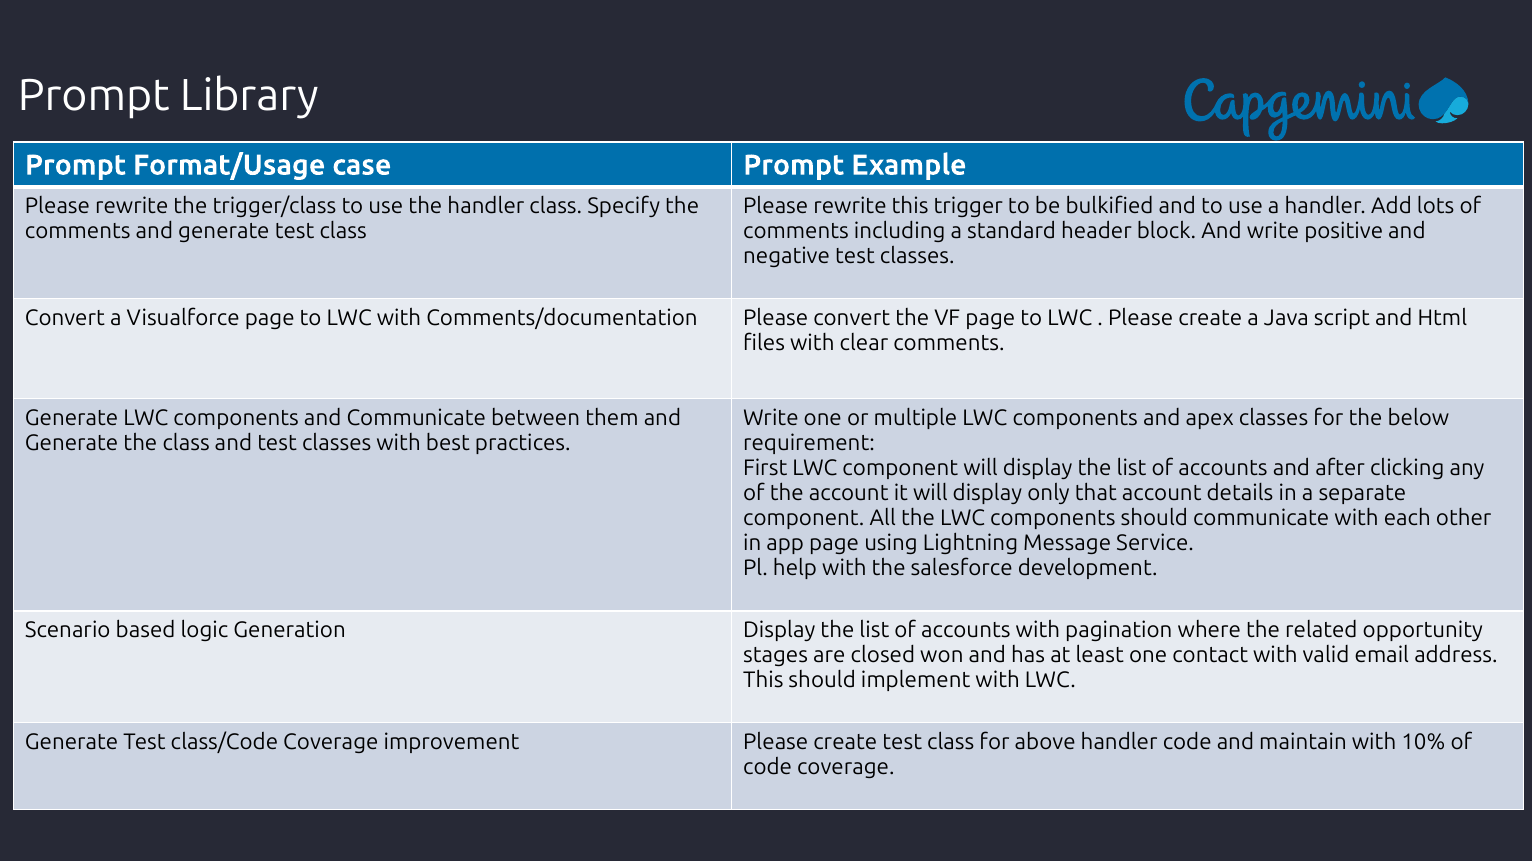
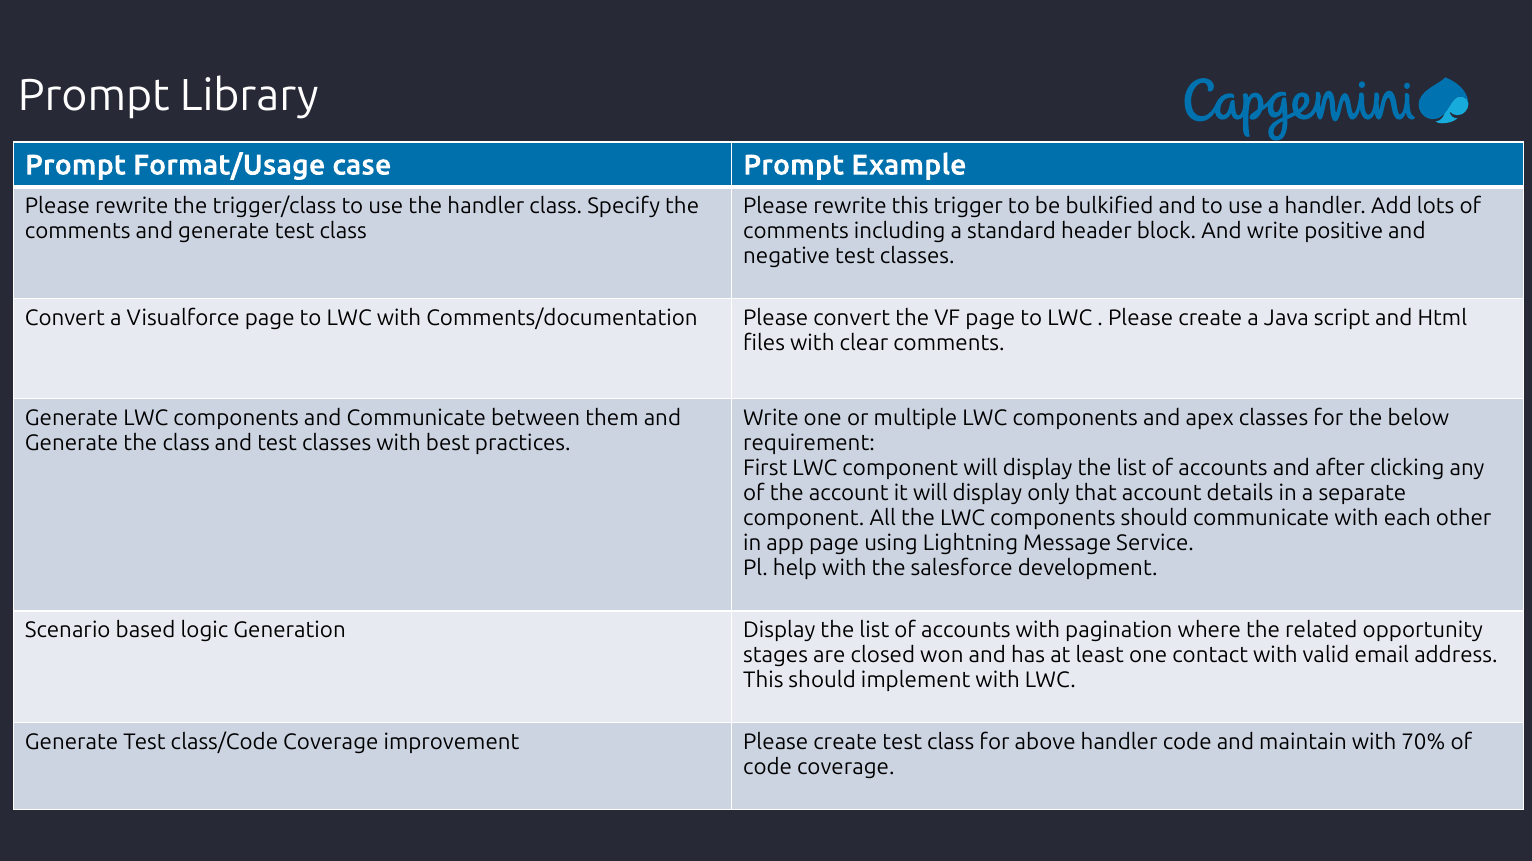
10%: 10% -> 70% (1423, 743)
